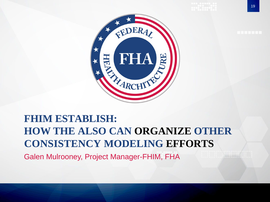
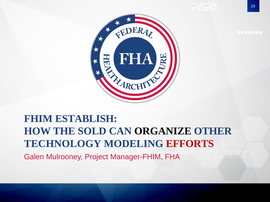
ALSO: ALSO -> SOLD (92, 131)
CONSISTENCY: CONSISTENCY -> TECHNOLOGY (63, 144)
EFFORTS colour: black -> red (190, 144)
